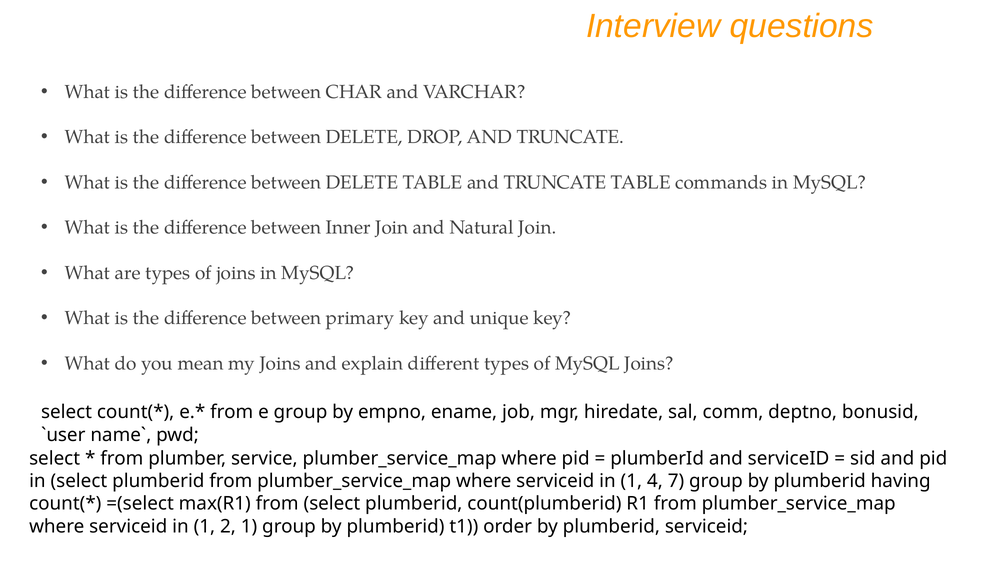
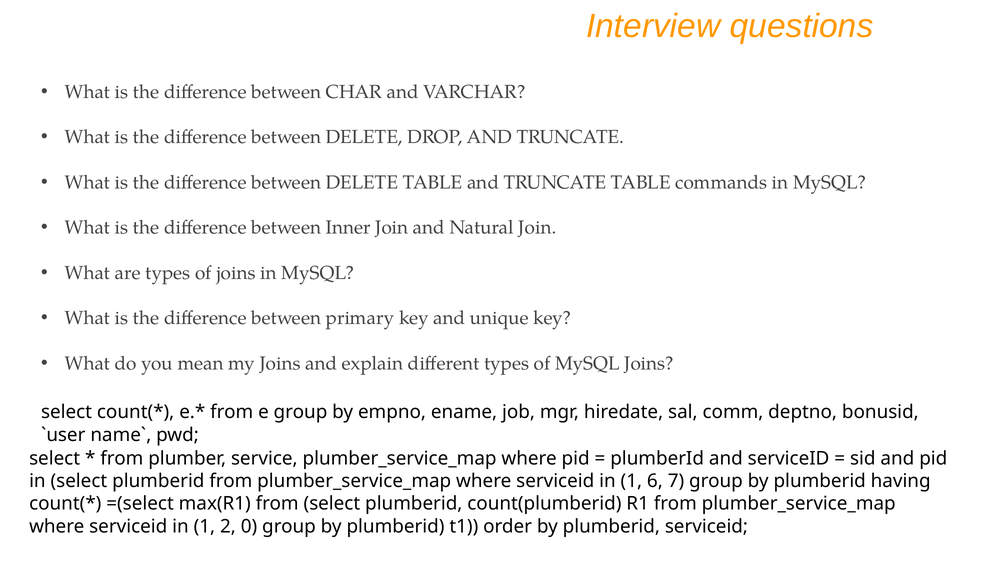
4: 4 -> 6 (655, 481)
2 1: 1 -> 0 (249, 527)
